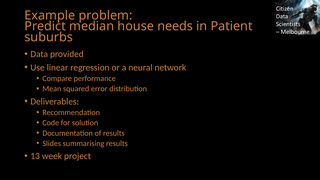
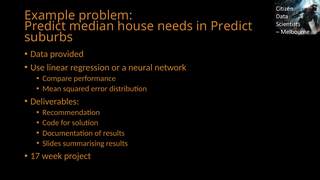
in Patient: Patient -> Predict (232, 26)
13: 13 -> 17 (35, 156)
